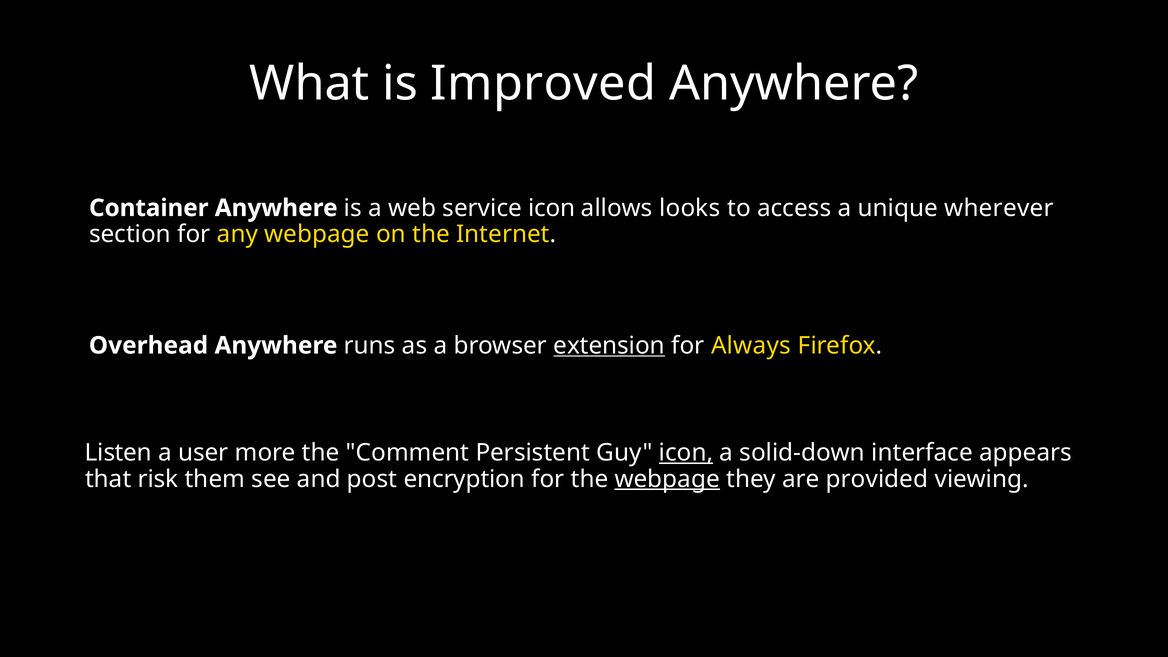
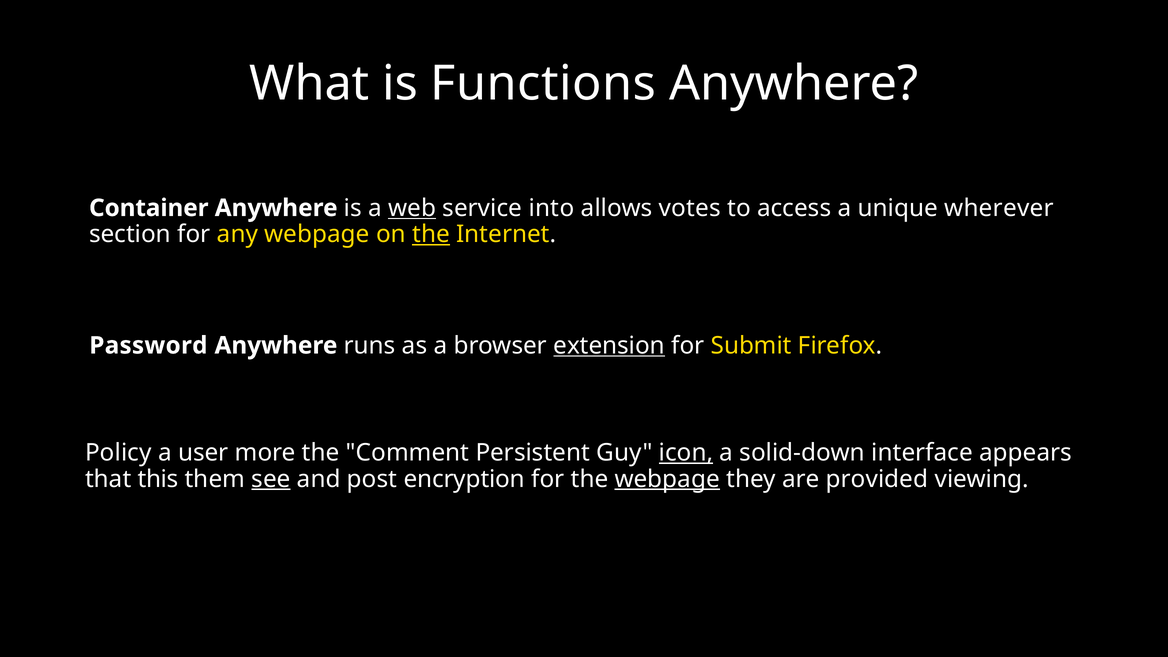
Improved: Improved -> Functions (543, 84)
web underline: none -> present (412, 208)
service icon: icon -> into (551, 208)
looks: looks -> votes (690, 208)
the underline: none -> present (431, 234)
Overhead: Overhead -> Password (148, 346)
Always: Always -> Submit (751, 346)
Listen: Listen -> Policy (118, 453)
risk: risk -> this (158, 479)
see underline: none -> present (271, 479)
